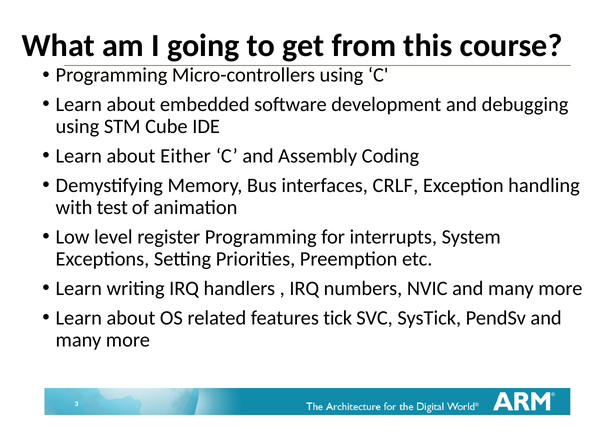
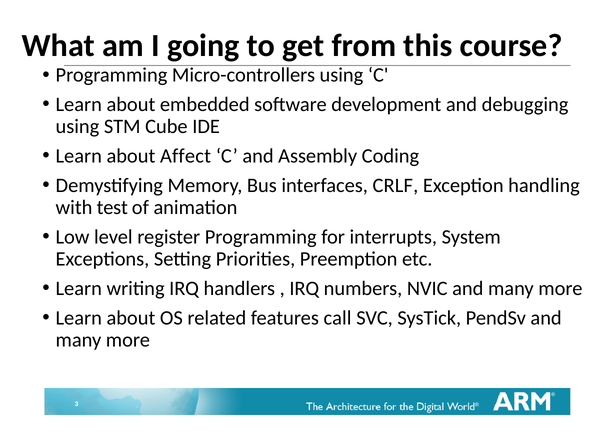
Either: Either -> Affect (186, 156)
tick: tick -> call (338, 318)
